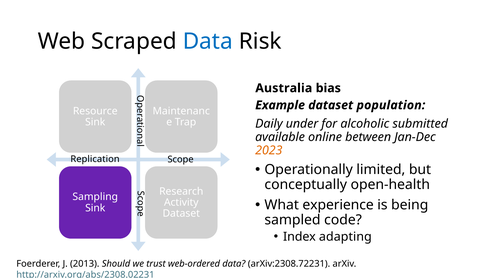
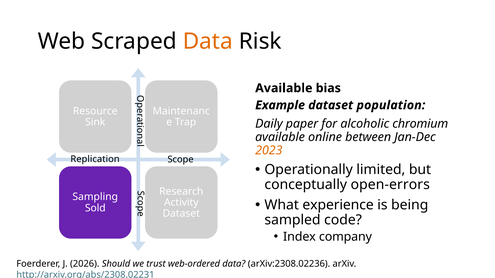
Data colour: blue -> orange (208, 42)
Australia: Australia -> Available (284, 88)
under: under -> paper (302, 124)
submitted: submitted -> chromium (420, 124)
open-health: open-health -> open-errors (390, 185)
Sink: Sink -> Sold (95, 208)
adapting: adapting -> company (345, 237)
2013: 2013 -> 2026 (85, 264)
arXiv:2308.72231: arXiv:2308.72231 -> arXiv:2308.02236 (289, 264)
